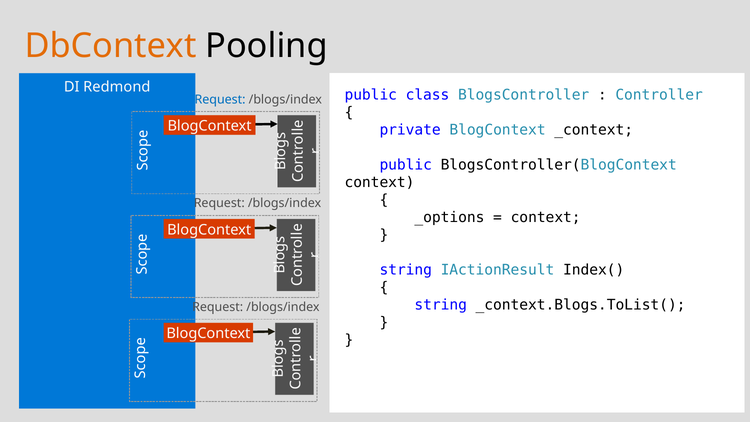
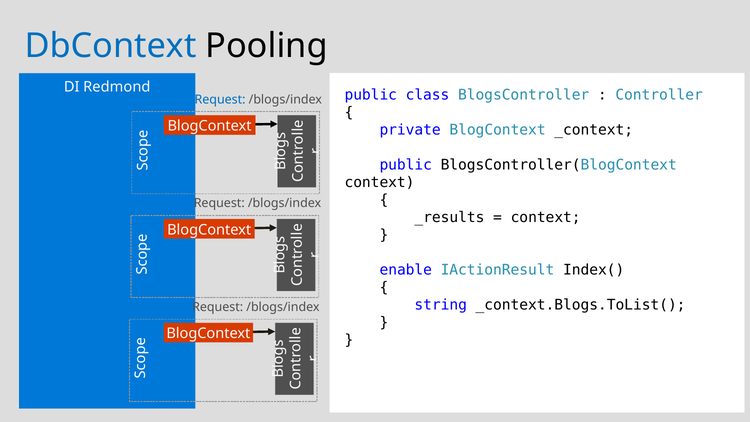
DbContext colour: orange -> blue (111, 46)
_options: _options -> _results (449, 217)
string: string -> enable (406, 270)
